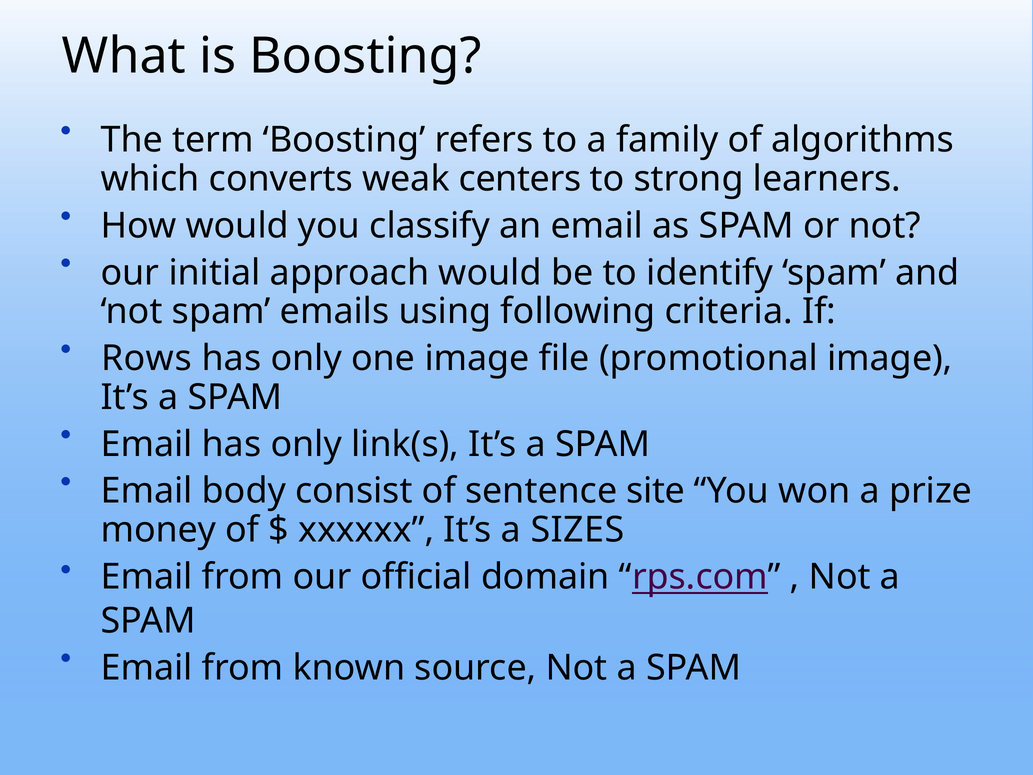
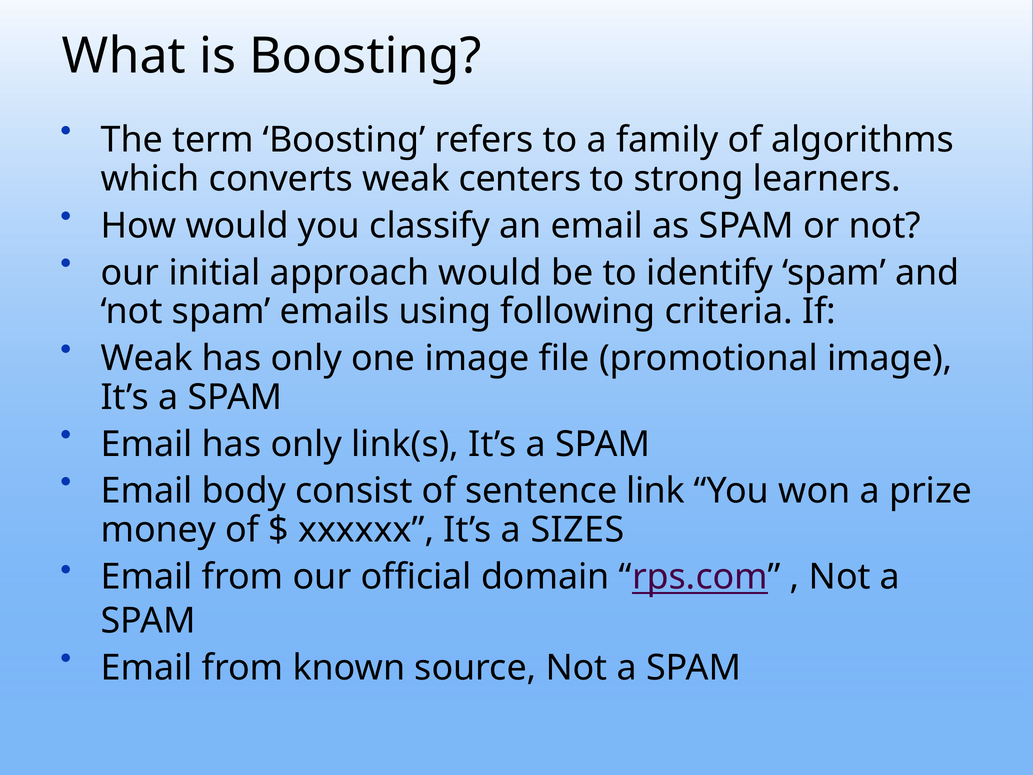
Rows: Rows -> Weak (147, 358)
site: site -> link (656, 491)
